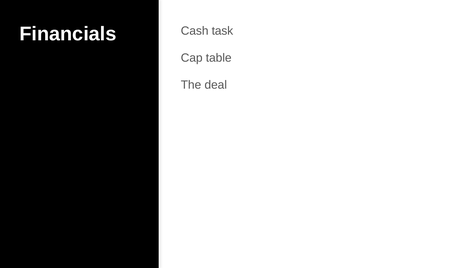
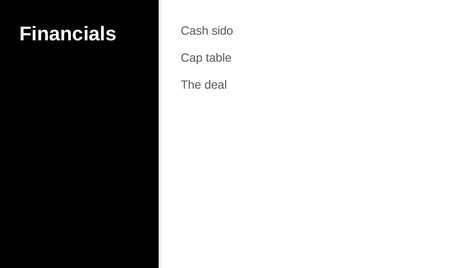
task: task -> sido (222, 31)
